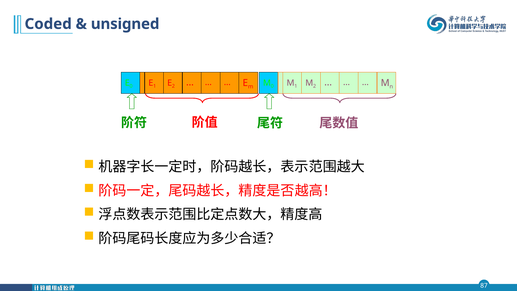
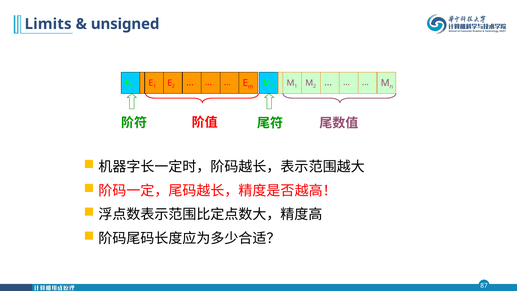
Coded: Coded -> Limits (48, 24)
